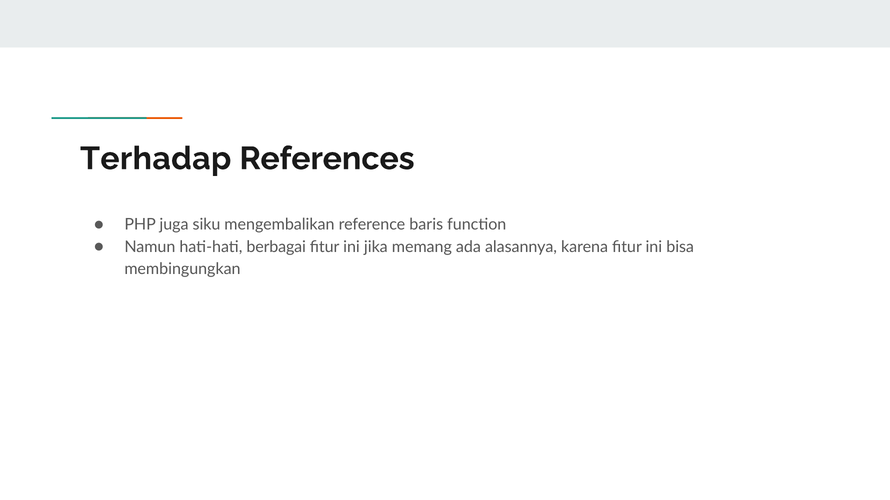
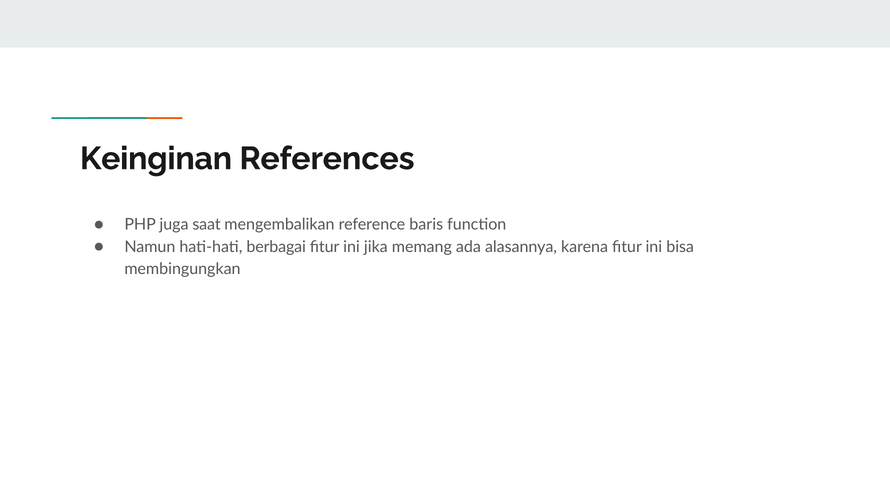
Terhadap: Terhadap -> Keinginan (156, 159)
siku: siku -> saat (207, 225)
